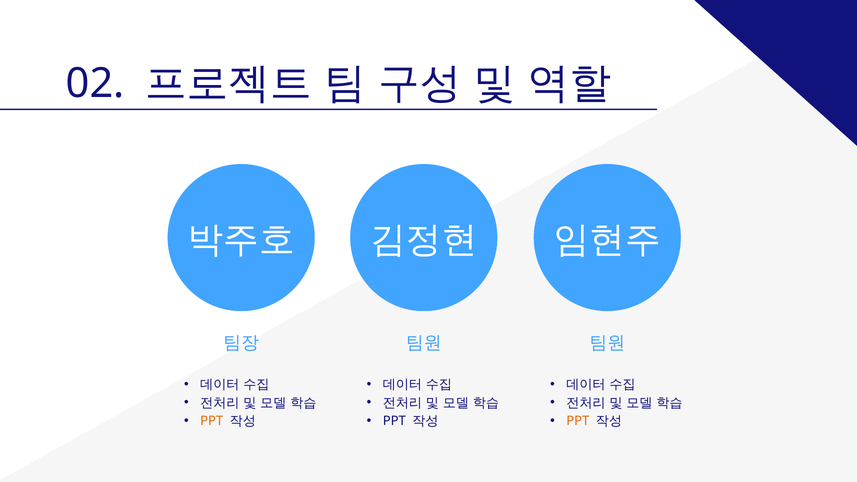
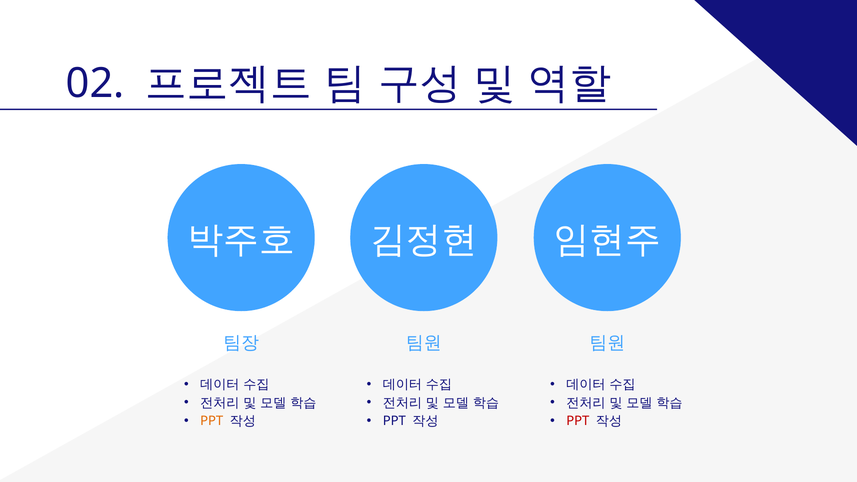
PPT colour: orange -> red (578, 421)
